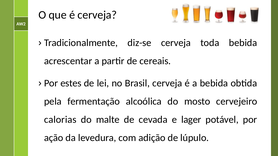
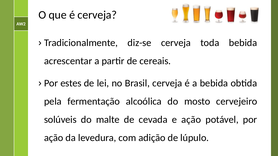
calorias: calorias -> solúveis (60, 120)
e lager: lager -> ação (191, 120)
